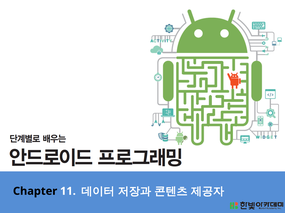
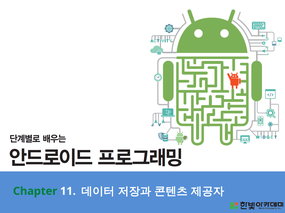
Chapter colour: black -> green (35, 192)
